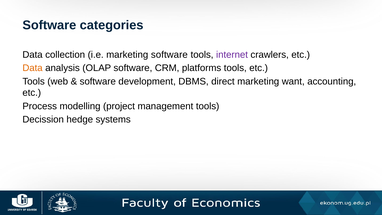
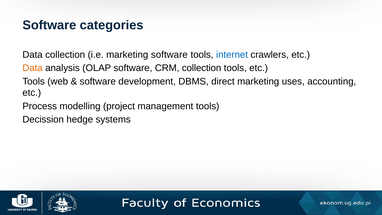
internet colour: purple -> blue (232, 55)
CRM platforms: platforms -> collection (202, 68)
want: want -> uses (293, 81)
